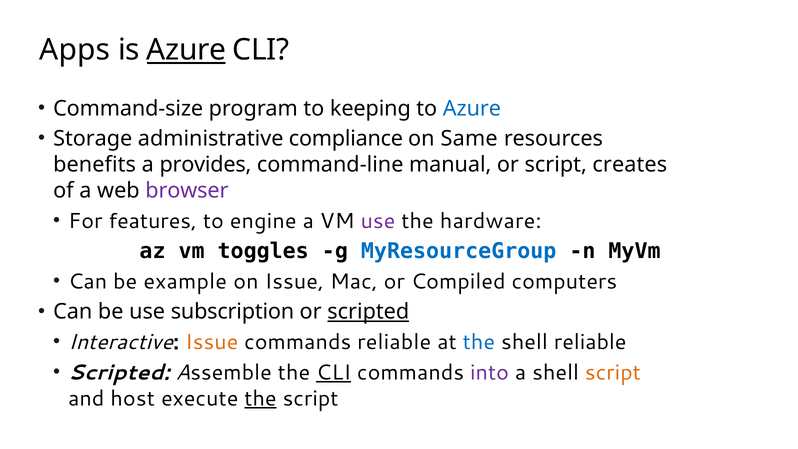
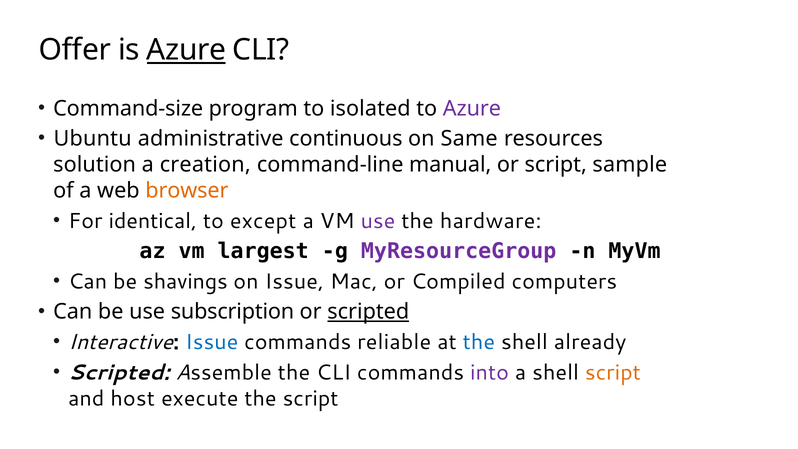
Apps: Apps -> Offer (75, 50)
keeping: keeping -> isolated (370, 108)
Azure colour: blue -> purple (472, 108)
Storage: Storage -> Ubuntu (93, 139)
compliance: compliance -> continuous (346, 139)
benefits: benefits -> solution (95, 165)
provides: provides -> creation (205, 165)
creates: creates -> sample (630, 165)
browser colour: purple -> orange (187, 191)
features: features -> identical (153, 221)
engine: engine -> except (263, 221)
toggles: toggles -> largest (263, 251)
MyResourceGroup colour: blue -> purple (459, 251)
example: example -> shavings (185, 281)
Issue colour: orange -> blue (212, 342)
shell reliable: reliable -> already (590, 342)
CLI underline: present -> none (334, 372)
the underline: present -> none (260, 398)
